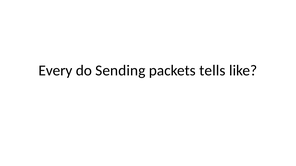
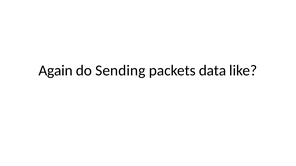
Every: Every -> Again (56, 71)
tells: tells -> data (213, 71)
